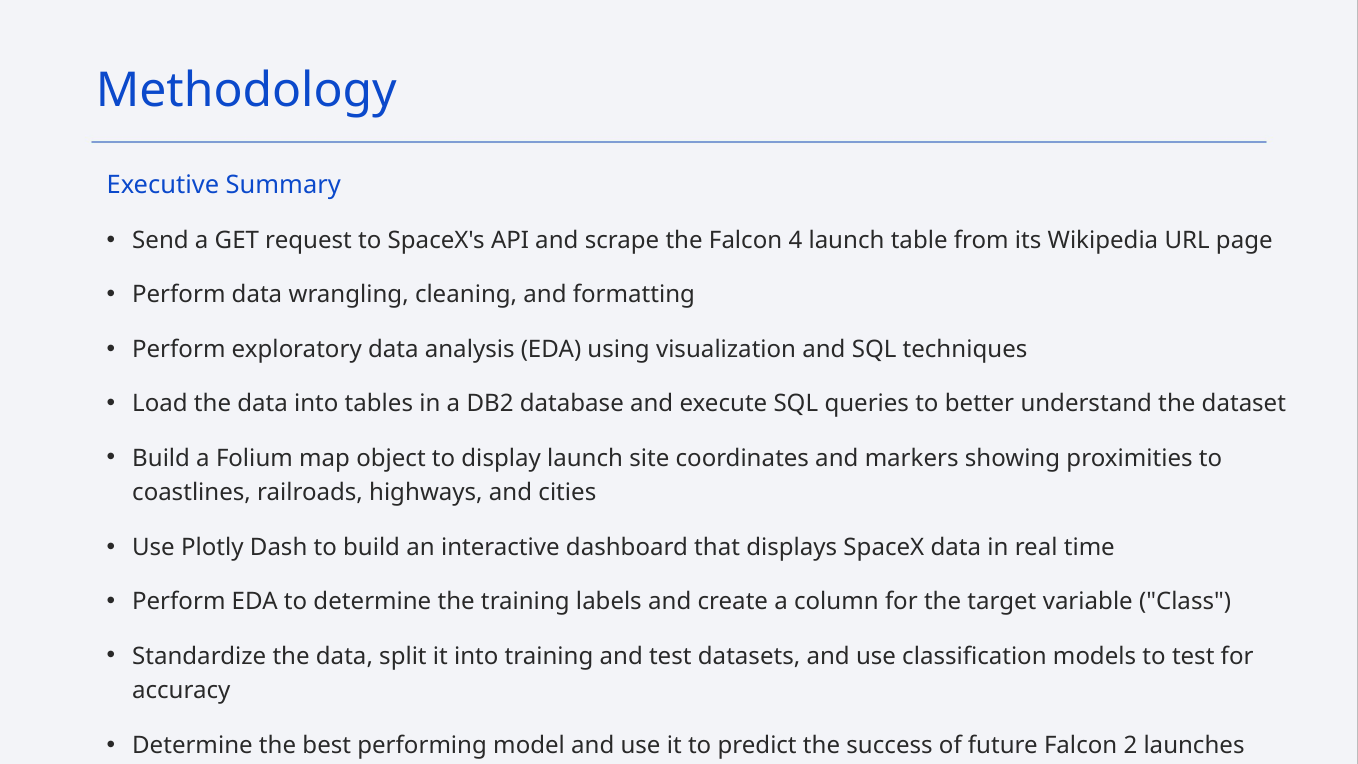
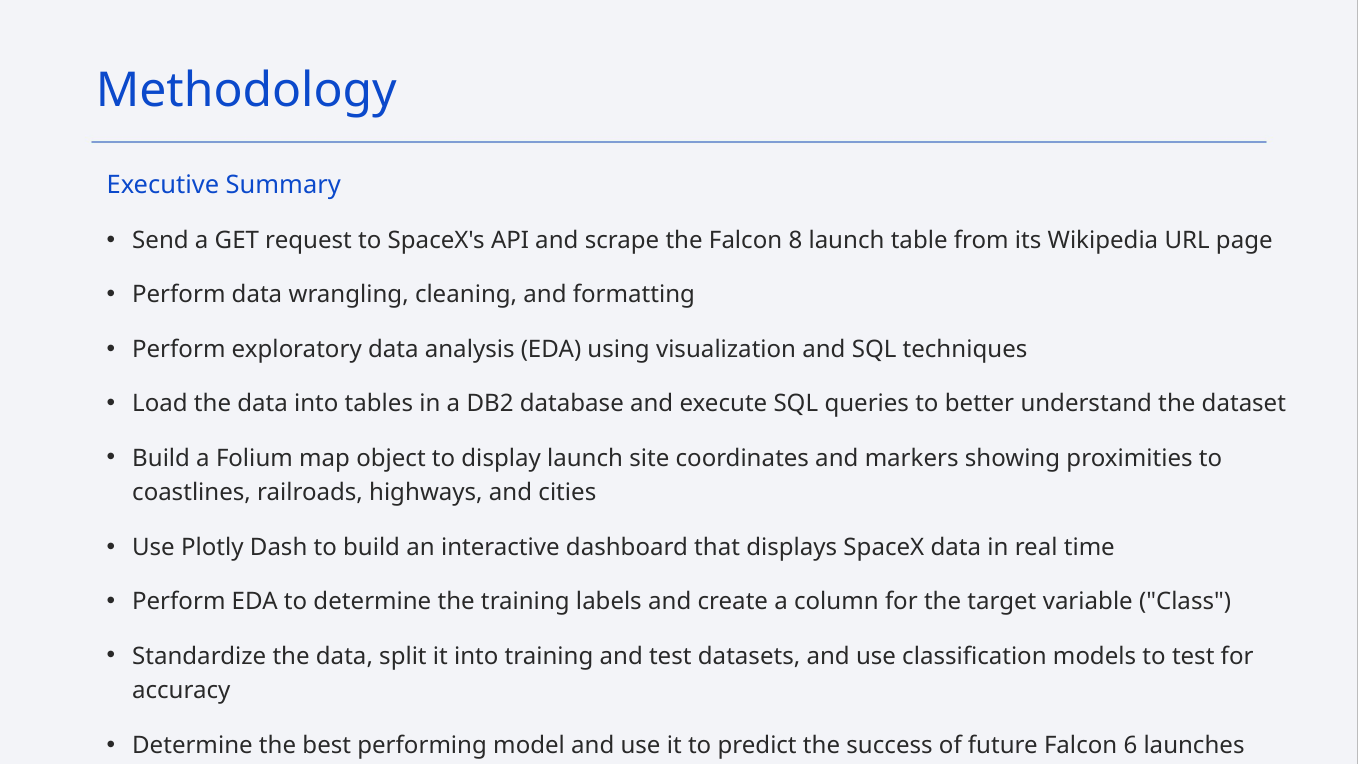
4: 4 -> 8 (795, 240)
2: 2 -> 6 (1130, 745)
